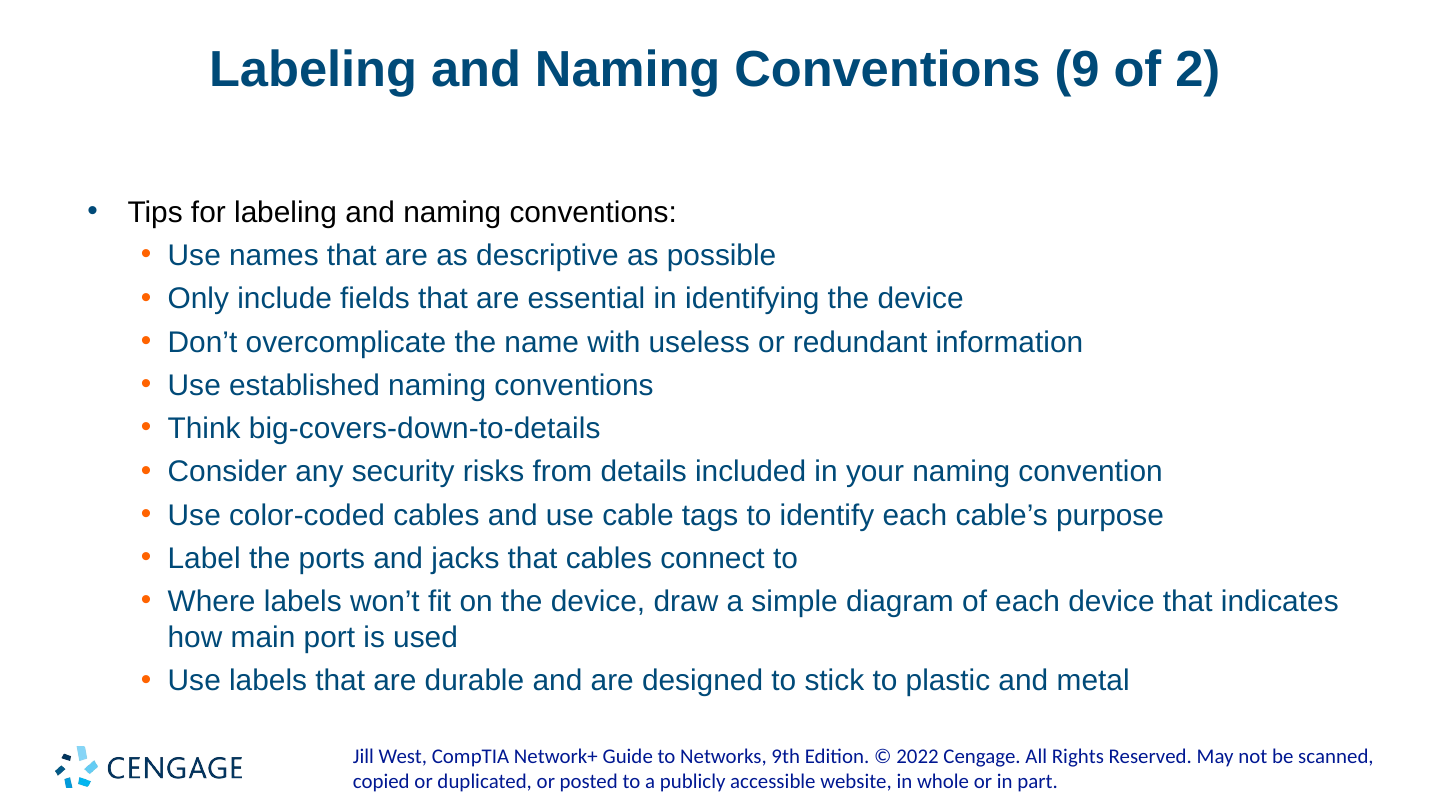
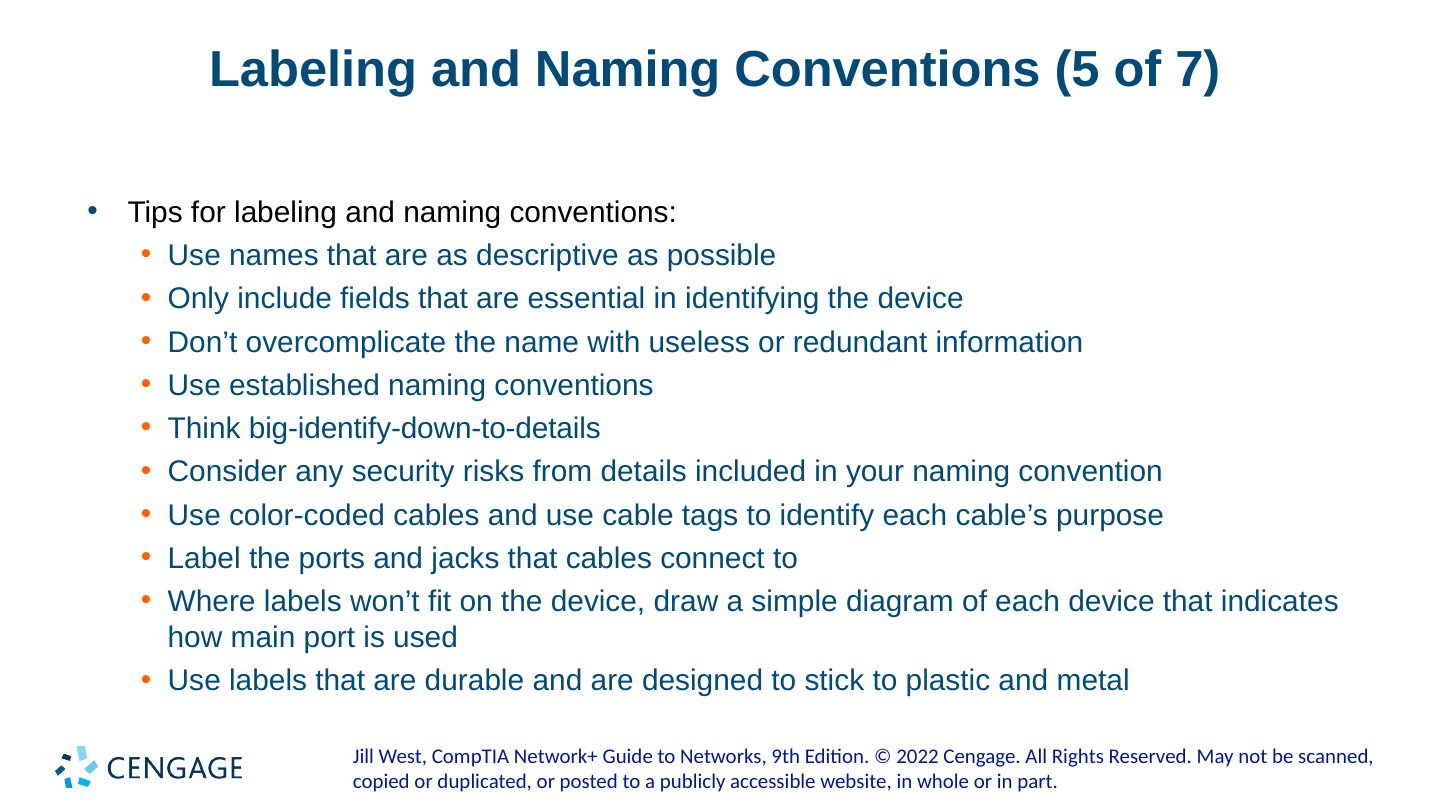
9: 9 -> 5 (1077, 70)
2: 2 -> 7 (1198, 70)
big-covers-down-to-details: big-covers-down-to-details -> big-identify-down-to-details (425, 429)
